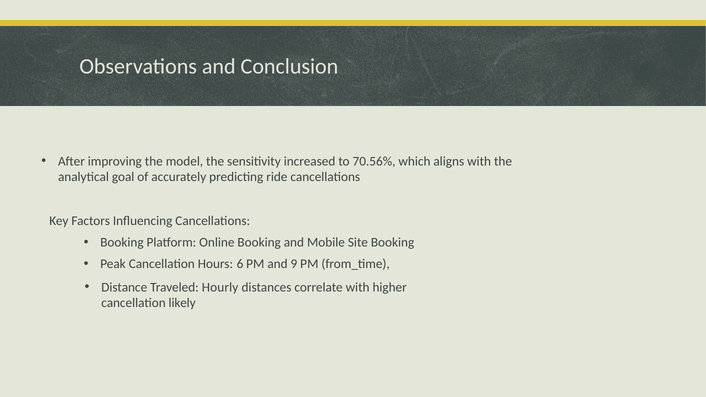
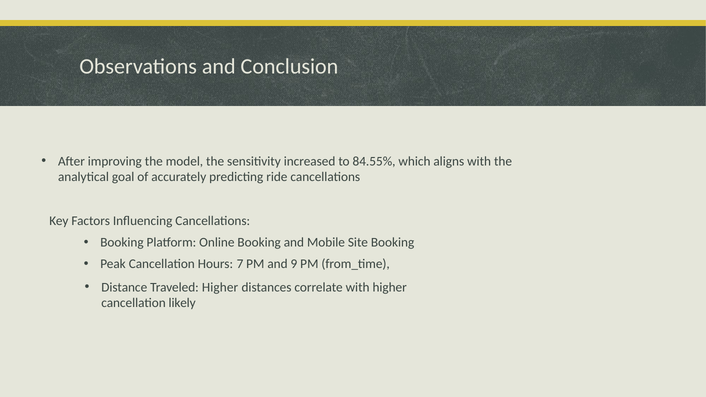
70.56%: 70.56% -> 84.55% (374, 161)
6: 6 -> 7 (240, 264)
Traveled Hourly: Hourly -> Higher (220, 287)
